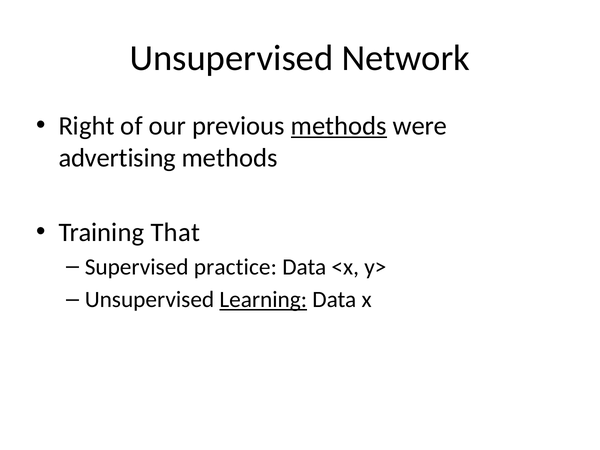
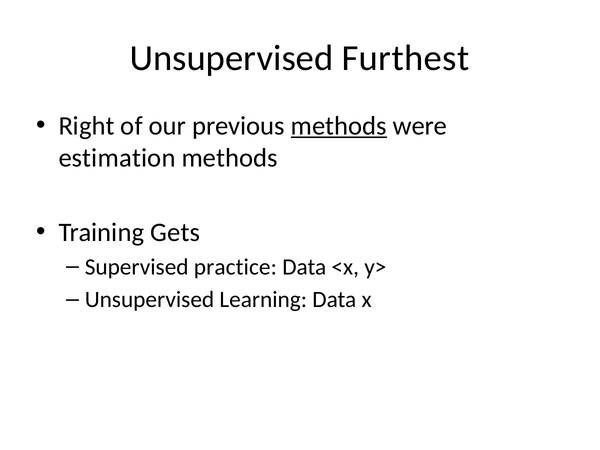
Network: Network -> Furthest (405, 58)
advertising: advertising -> estimation (117, 158)
That: That -> Gets (175, 233)
Learning underline: present -> none (263, 300)
